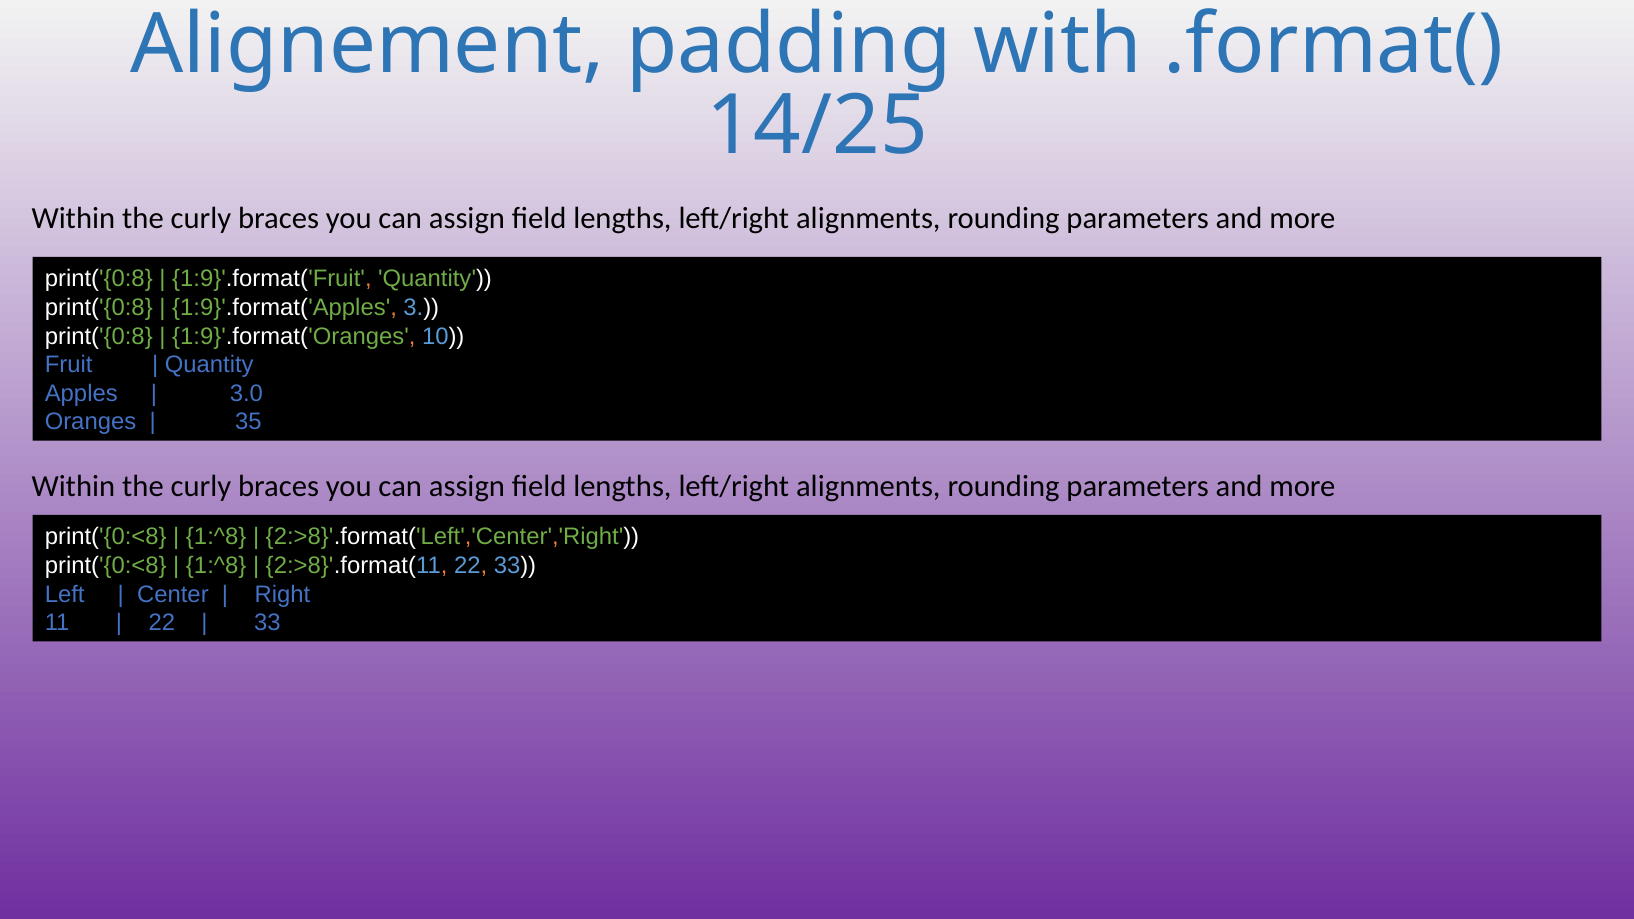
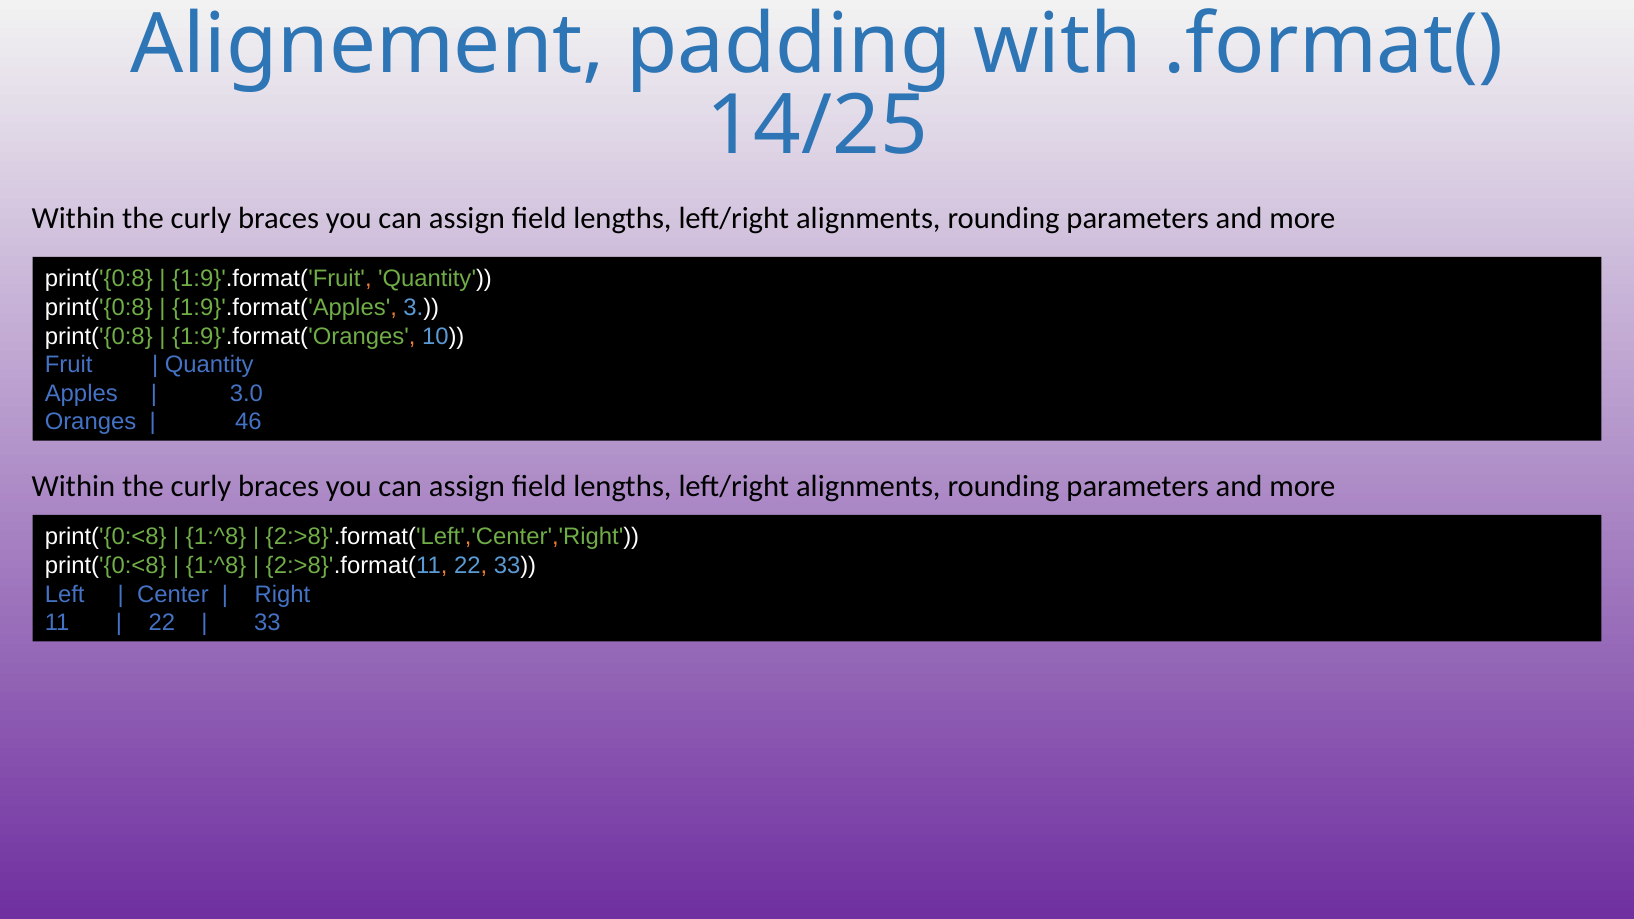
35: 35 -> 46 (248, 422)
